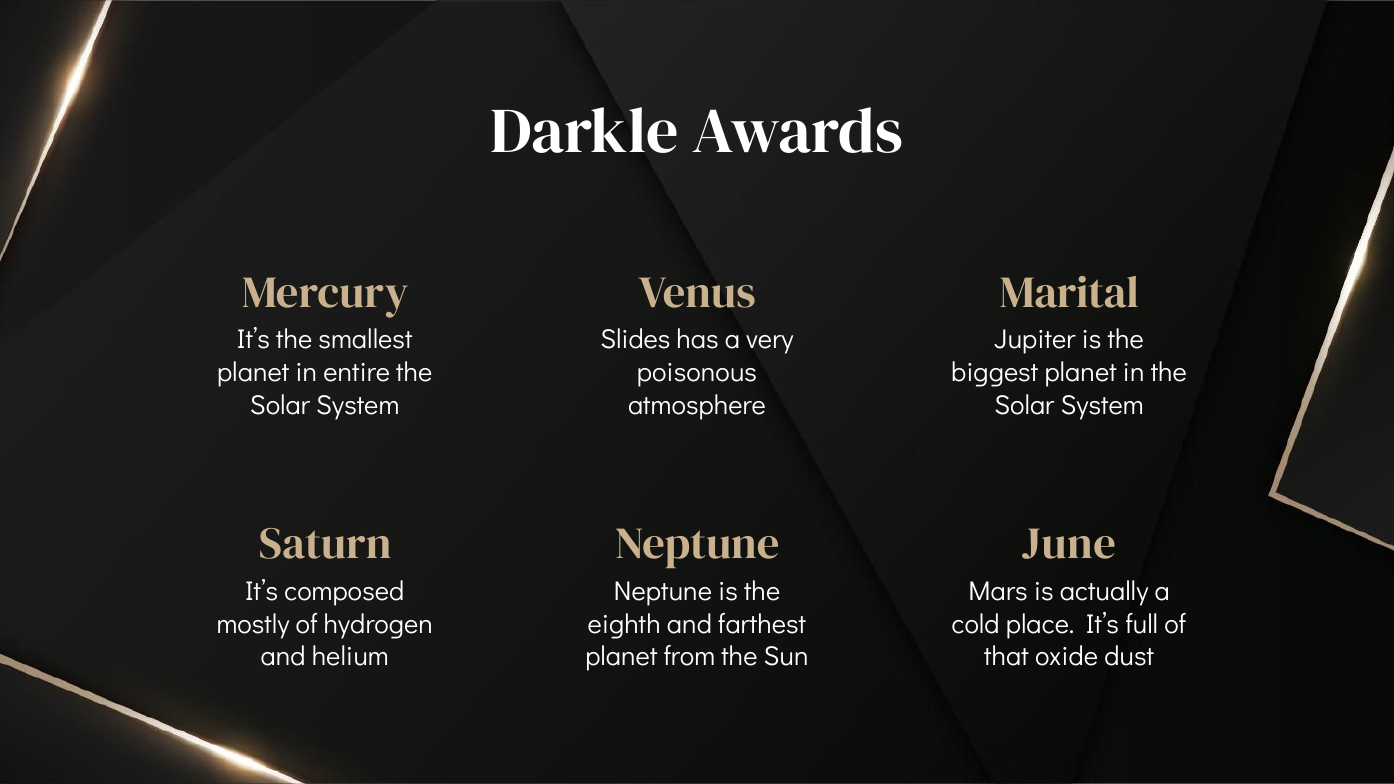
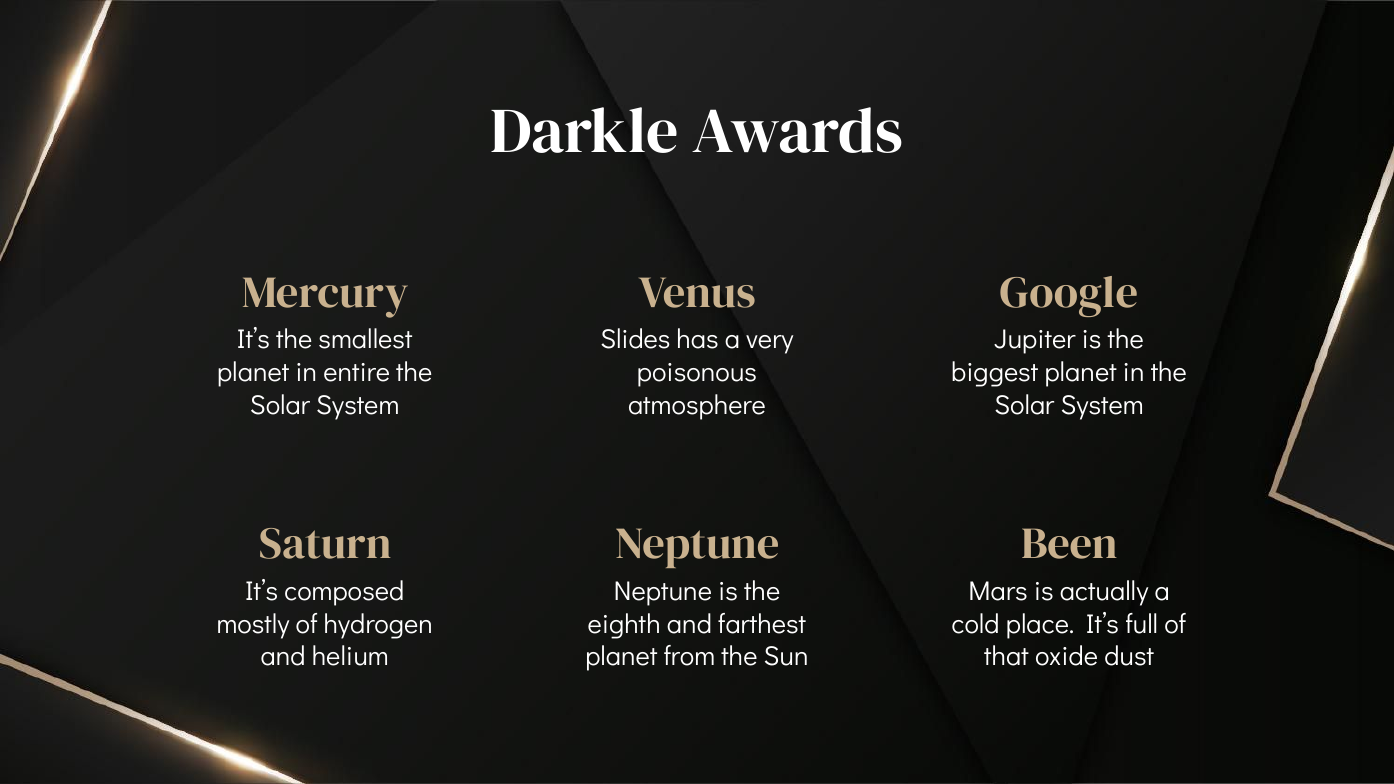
Marital: Marital -> Google (1069, 293)
June: June -> Been (1069, 544)
